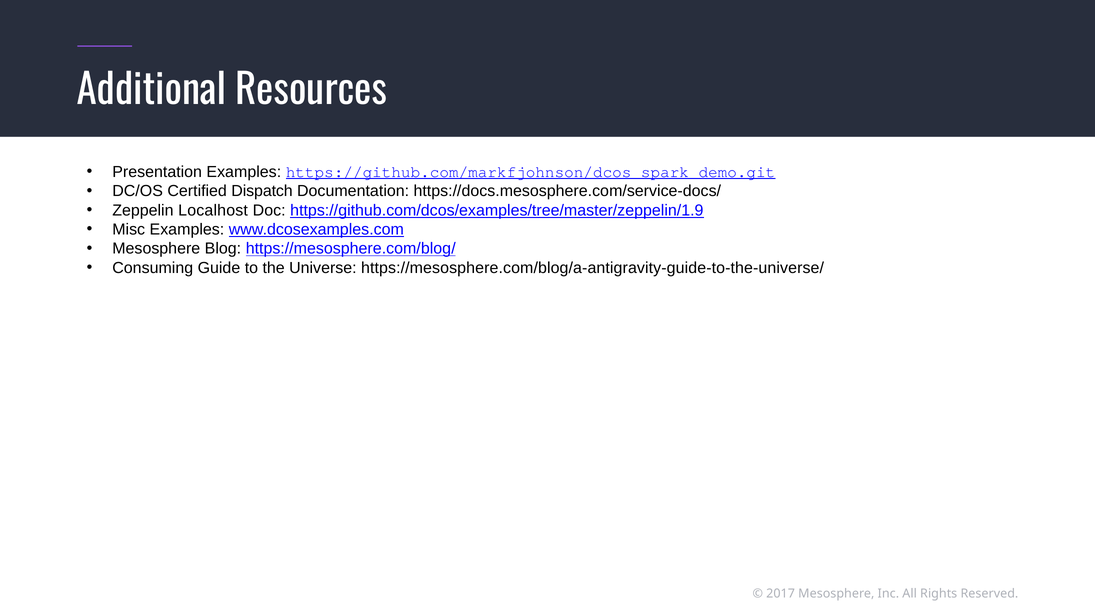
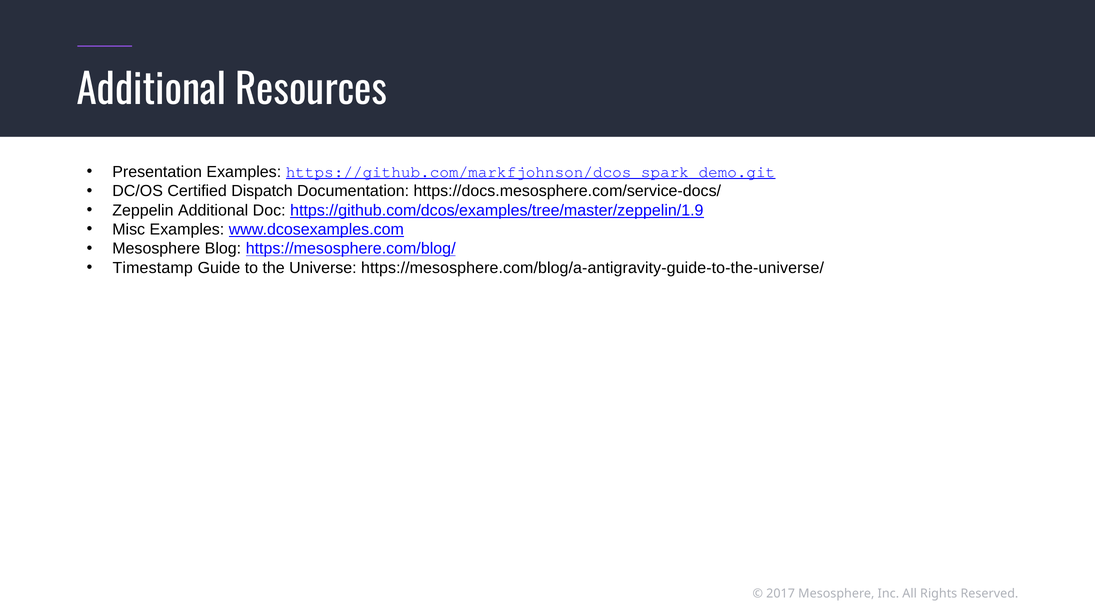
Zeppelin Localhost: Localhost -> Additional (213, 210)
Consuming: Consuming -> Timestamp (153, 268)
